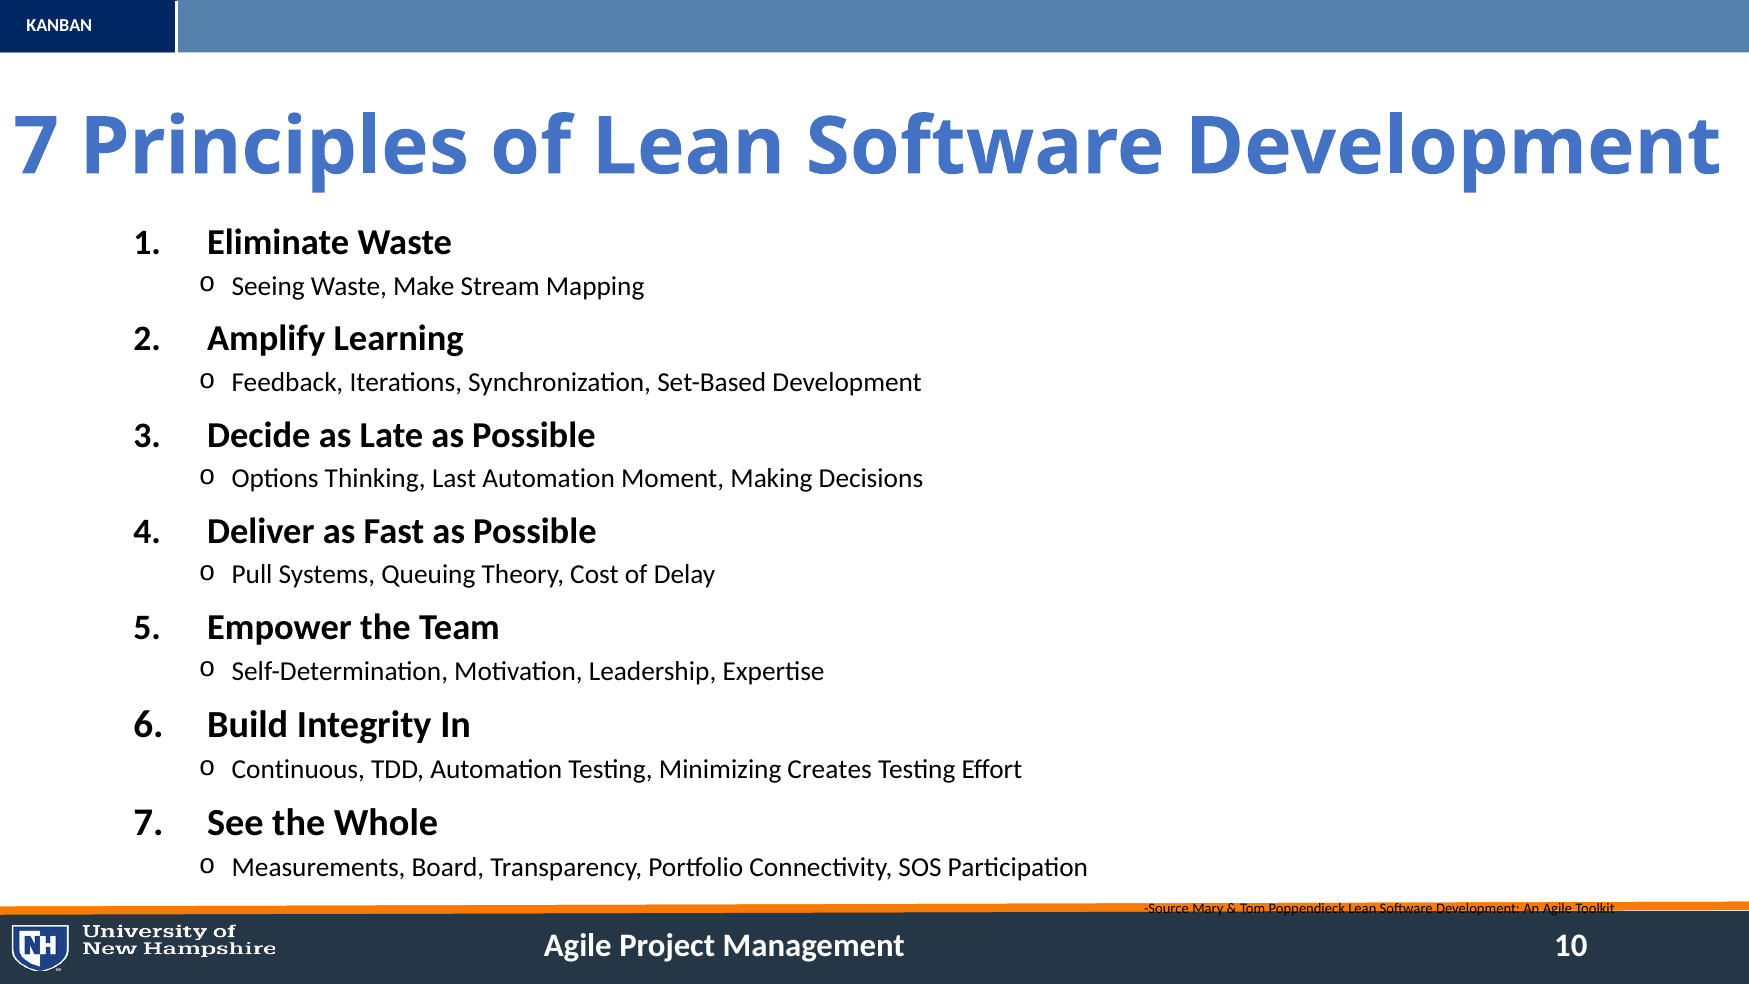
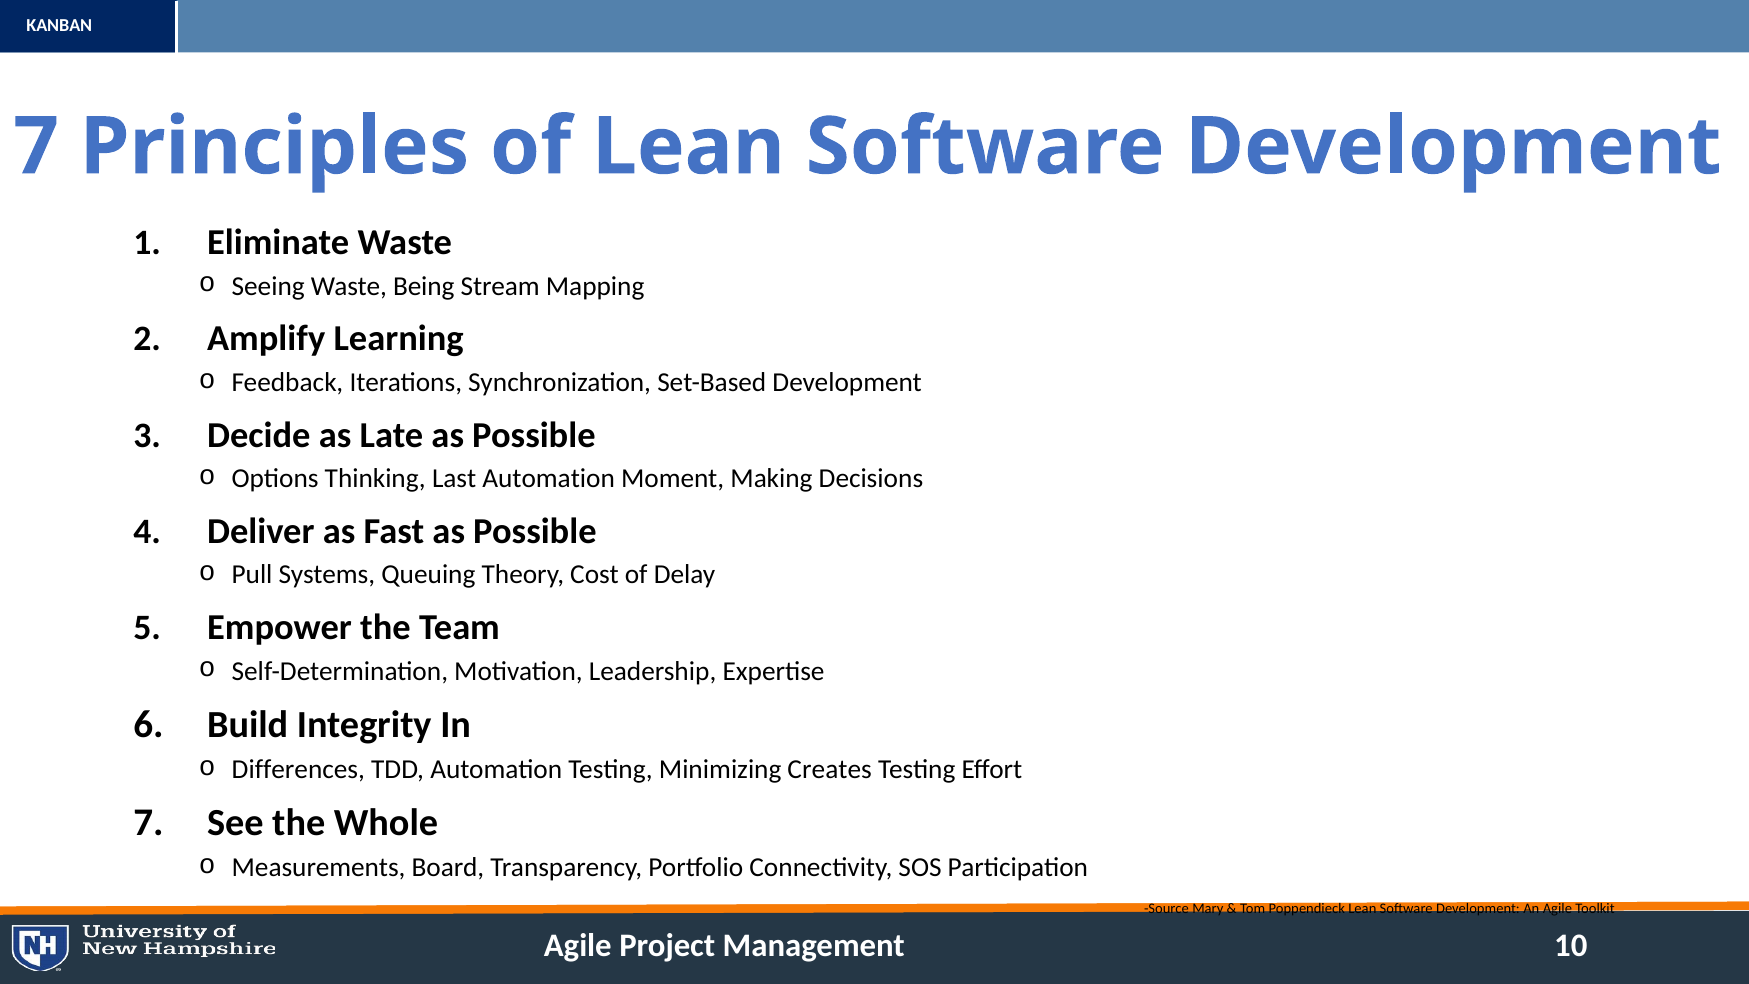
Make: Make -> Being (424, 286)
Continuous: Continuous -> Differences (298, 769)
